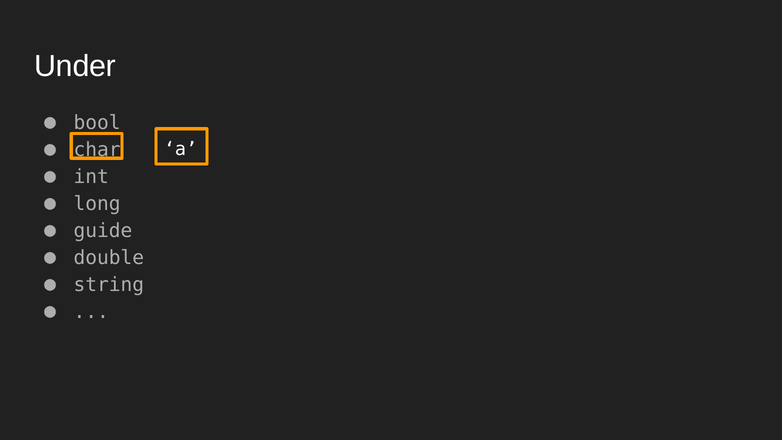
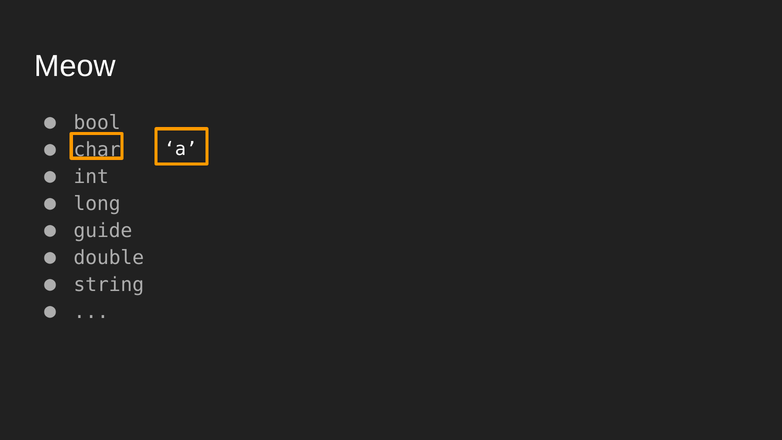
Under: Under -> Meow (75, 66)
